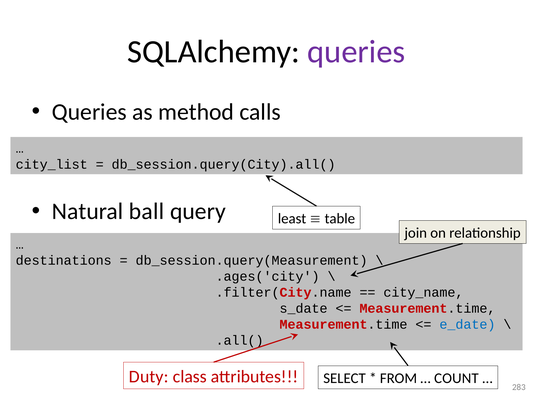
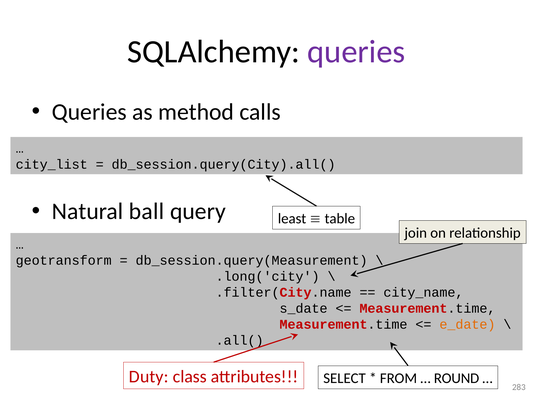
destinations: destinations -> geotransform (64, 260)
.ages('city: .ages('city -> .long('city (268, 276)
e_date colour: blue -> orange (467, 324)
COUNT: COUNT -> ROUND (457, 378)
